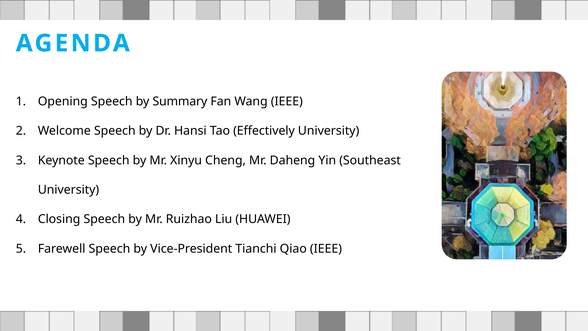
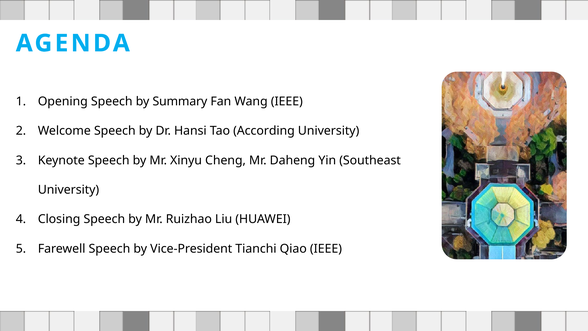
Effectively: Effectively -> According (264, 131)
